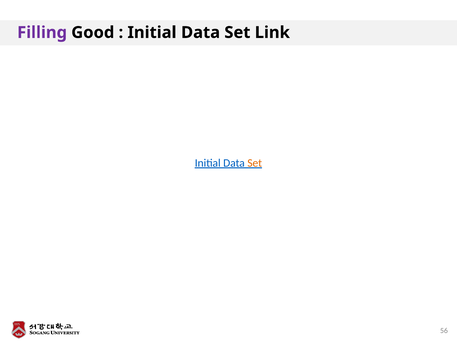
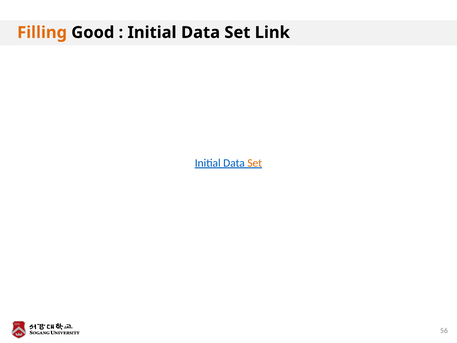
Filling colour: purple -> orange (42, 32)
